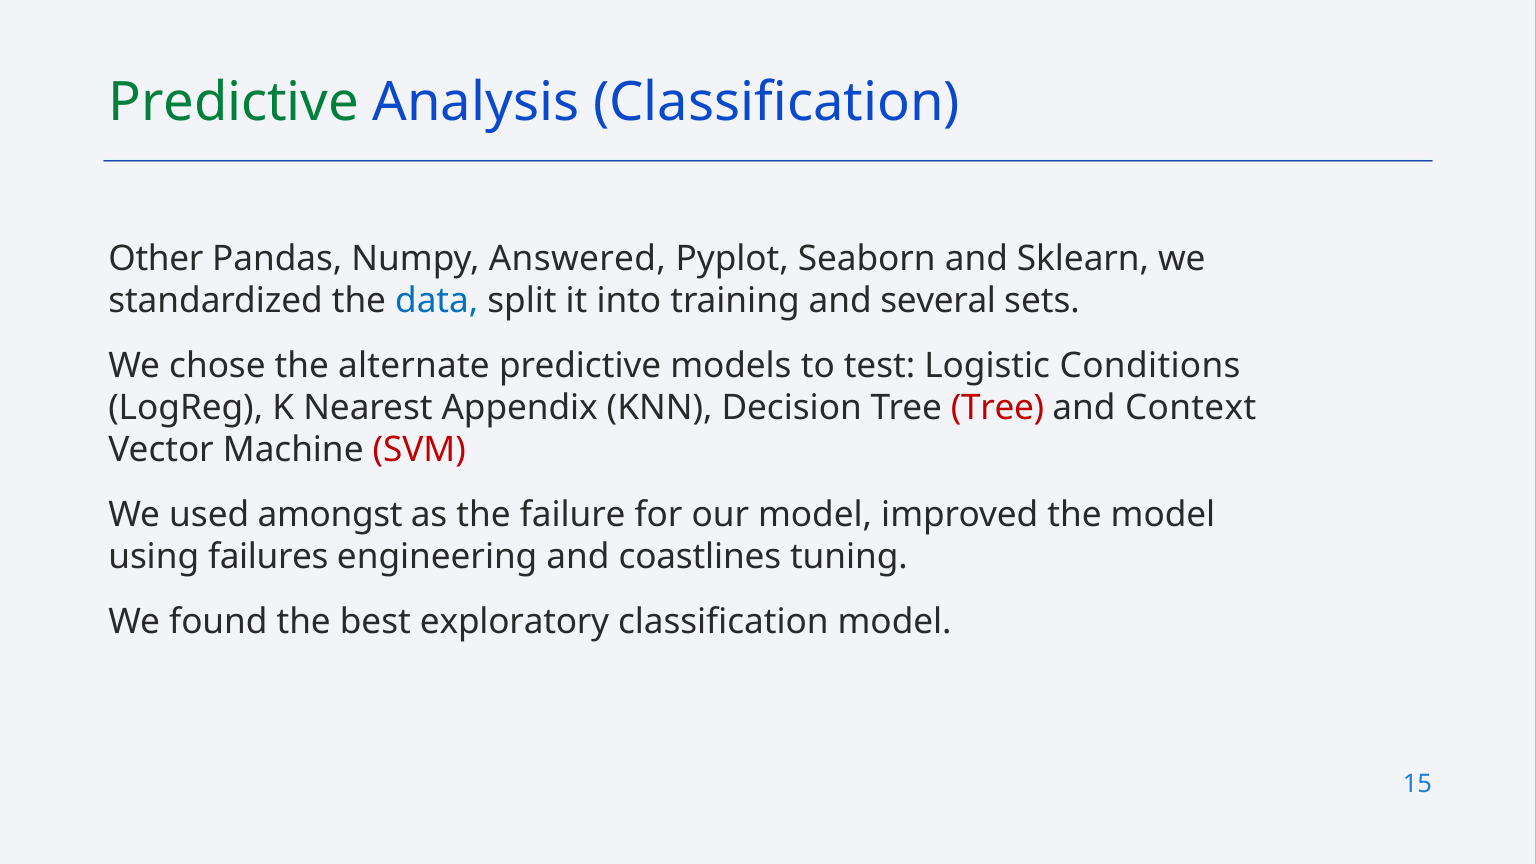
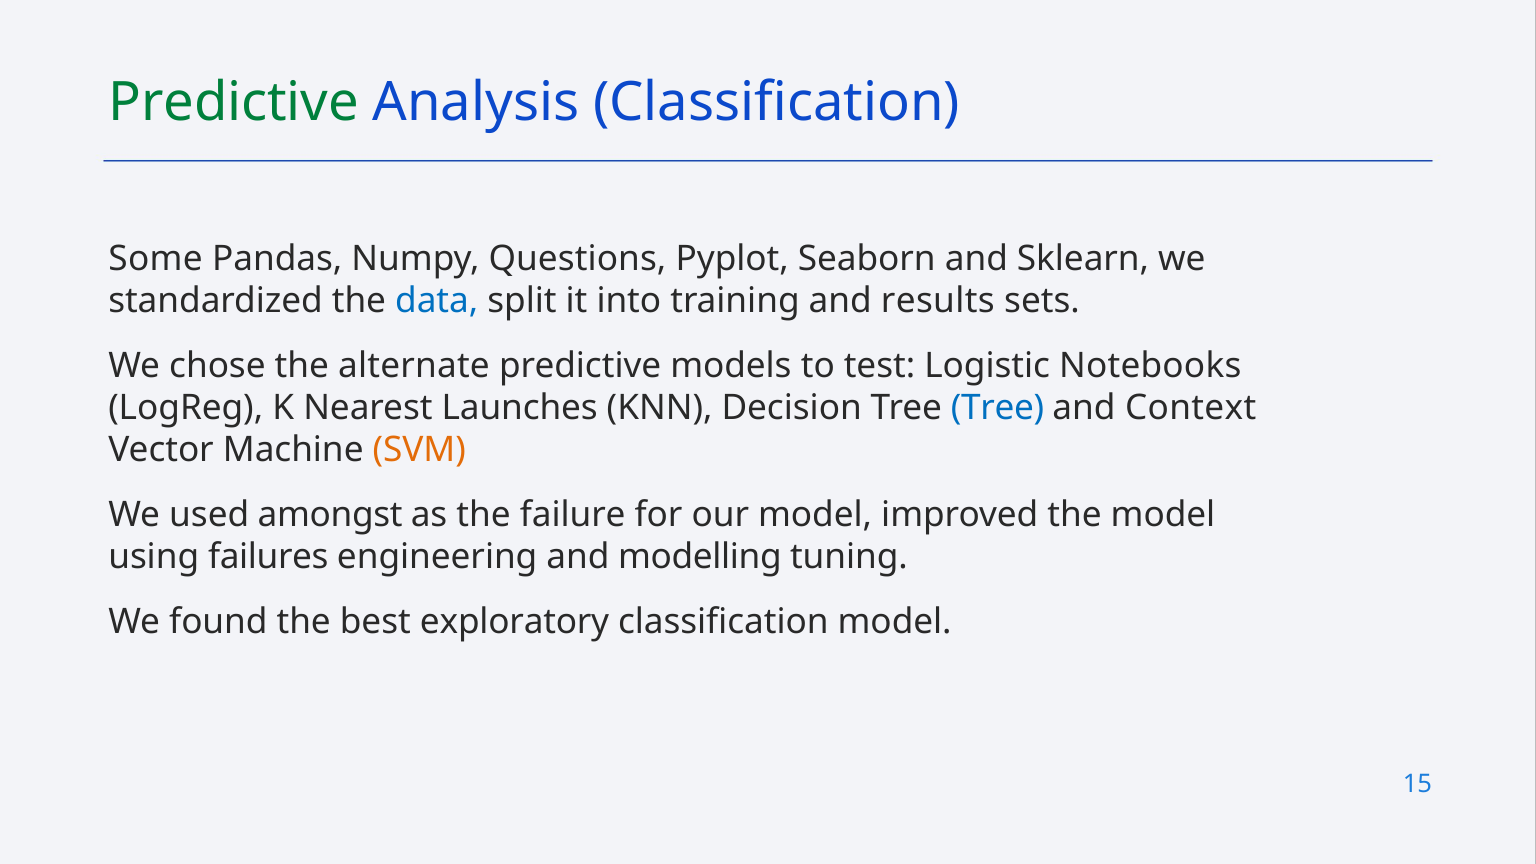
Other: Other -> Some (156, 259)
Answered: Answered -> Questions (577, 259)
several: several -> results (938, 301)
Conditions: Conditions -> Notebooks (1150, 366)
Appendix: Appendix -> Launches (520, 408)
Tree colour: red -> blue (998, 408)
SVM colour: red -> orange (419, 450)
coastlines: coastlines -> modelling (700, 557)
